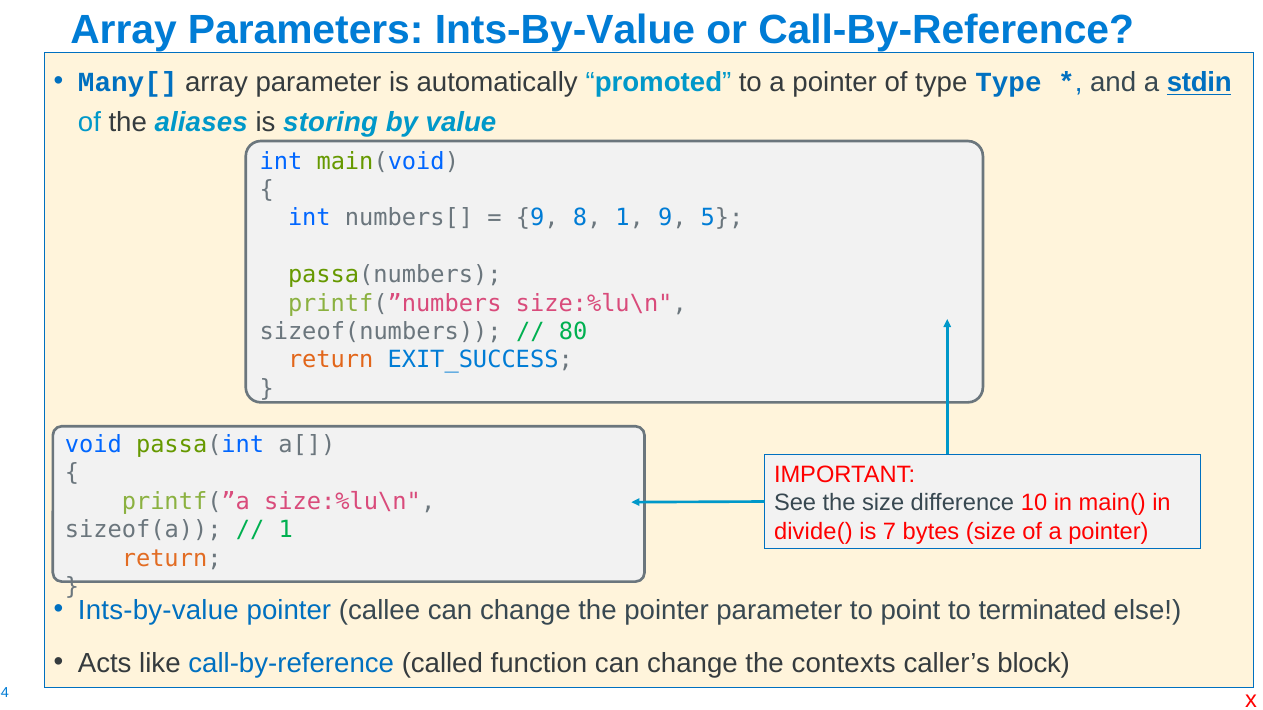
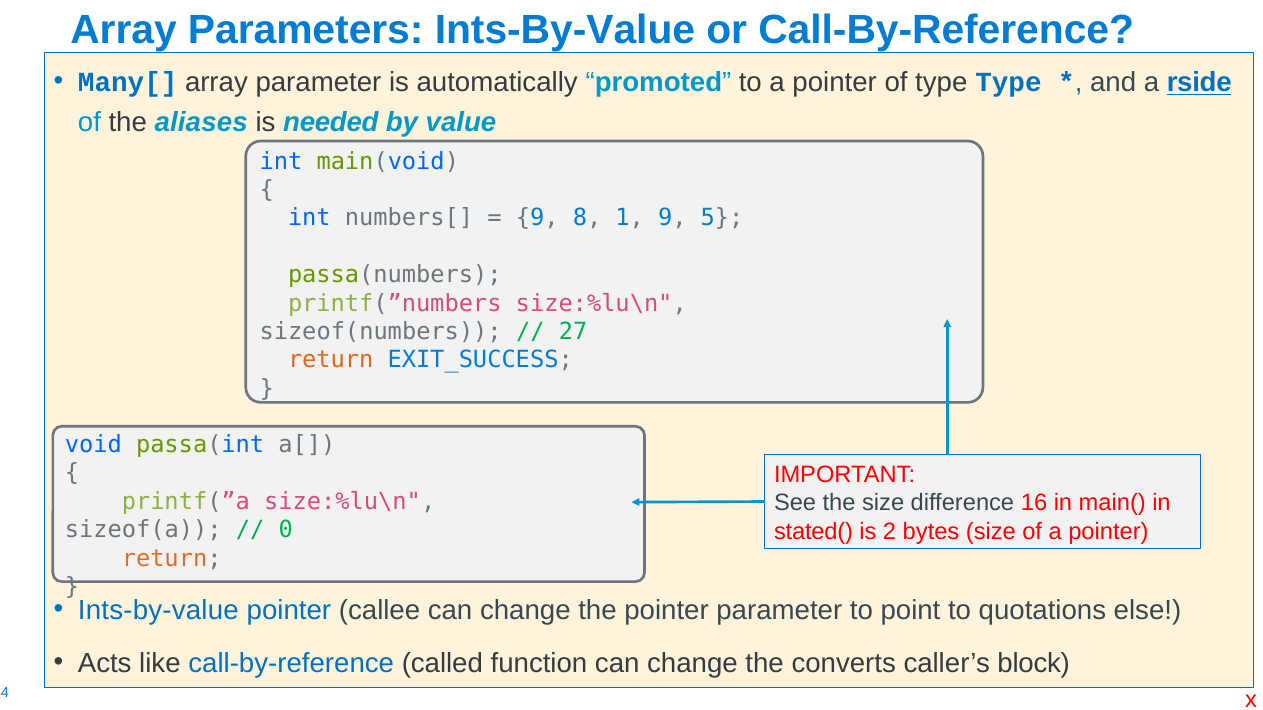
stdin: stdin -> rside (1199, 82)
storing: storing -> needed (331, 122)
80: 80 -> 27 (573, 332)
10: 10 -> 16 (1034, 503)
1: 1 -> 0 (286, 530)
divide(: divide( -> stated( (814, 532)
7: 7 -> 2 (890, 532)
terminated: terminated -> quotations (1042, 611)
contexts: contexts -> converts (844, 663)
